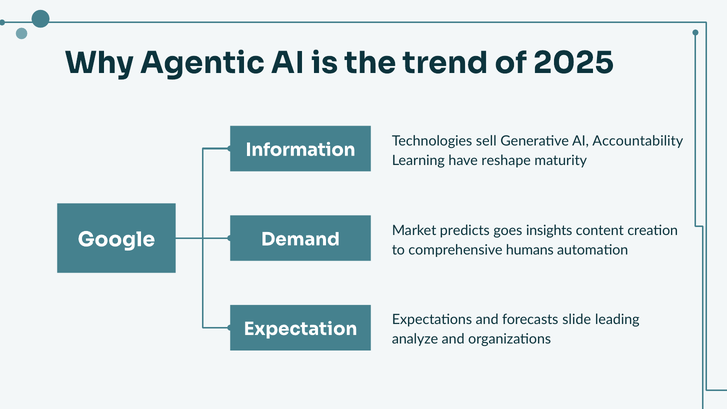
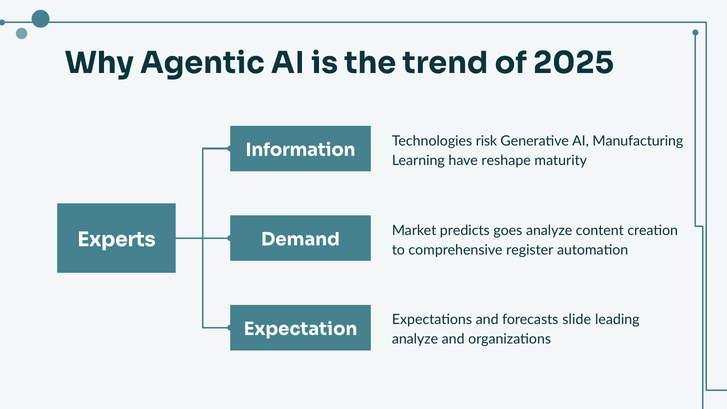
sell: sell -> risk (486, 141)
Accountability: Accountability -> Manufacturing (638, 141)
Google: Google -> Experts (117, 239)
goes insights: insights -> analyze (549, 230)
humans: humans -> register (530, 250)
